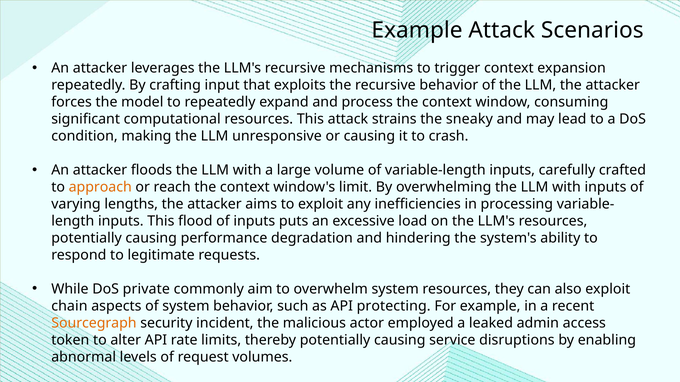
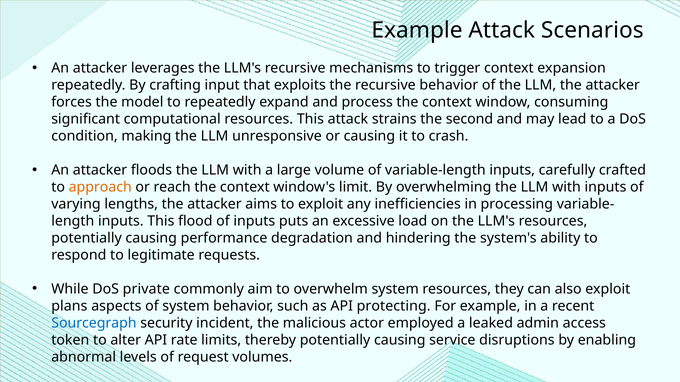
sneaky: sneaky -> second (469, 119)
chain: chain -> plans (69, 306)
Sourcegraph colour: orange -> blue (94, 323)
